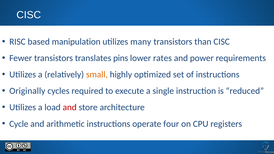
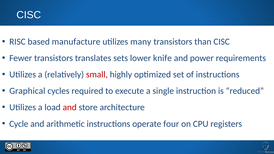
manipulation: manipulation -> manufacture (76, 42)
pins: pins -> sets (121, 58)
rates: rates -> knife (162, 58)
small colour: orange -> red (97, 75)
Originally: Originally -> Graphical (27, 91)
